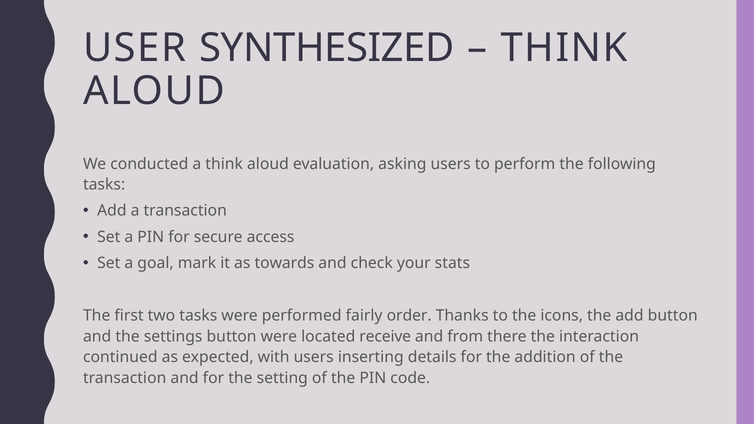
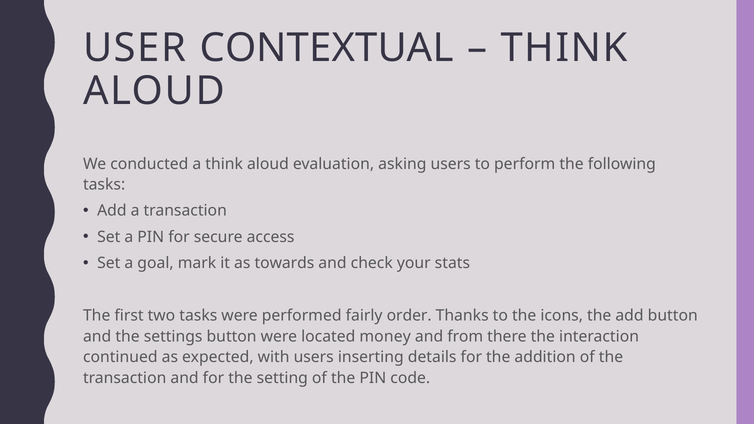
SYNTHESIZED: SYNTHESIZED -> CONTEXTUAL (327, 48)
receive: receive -> money (385, 336)
